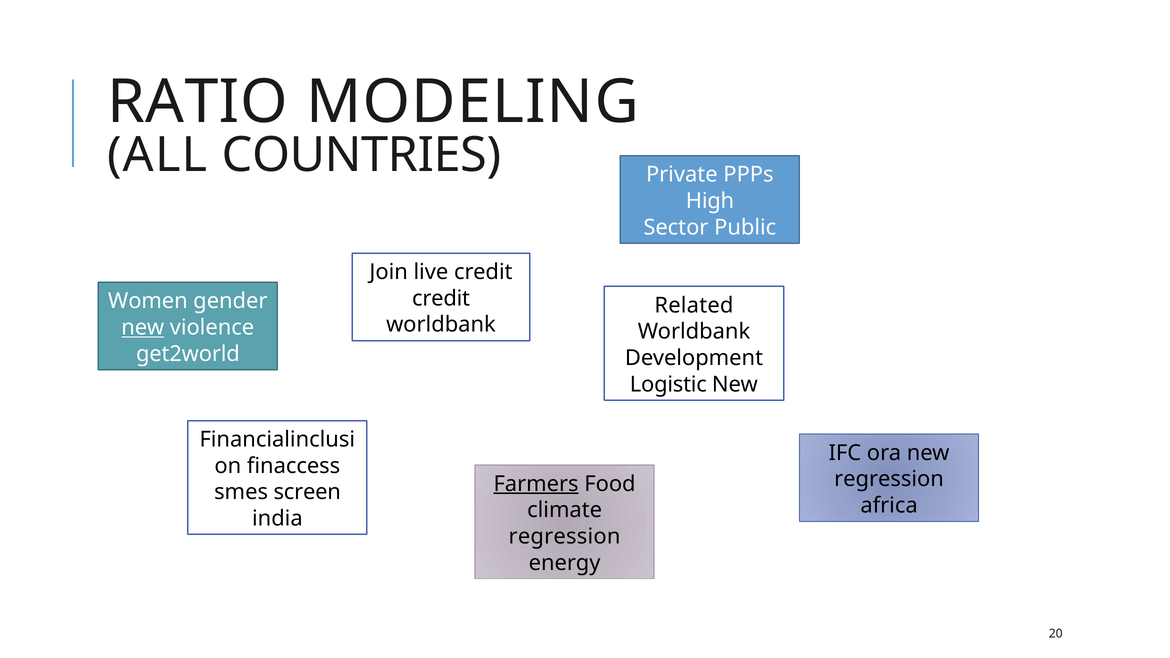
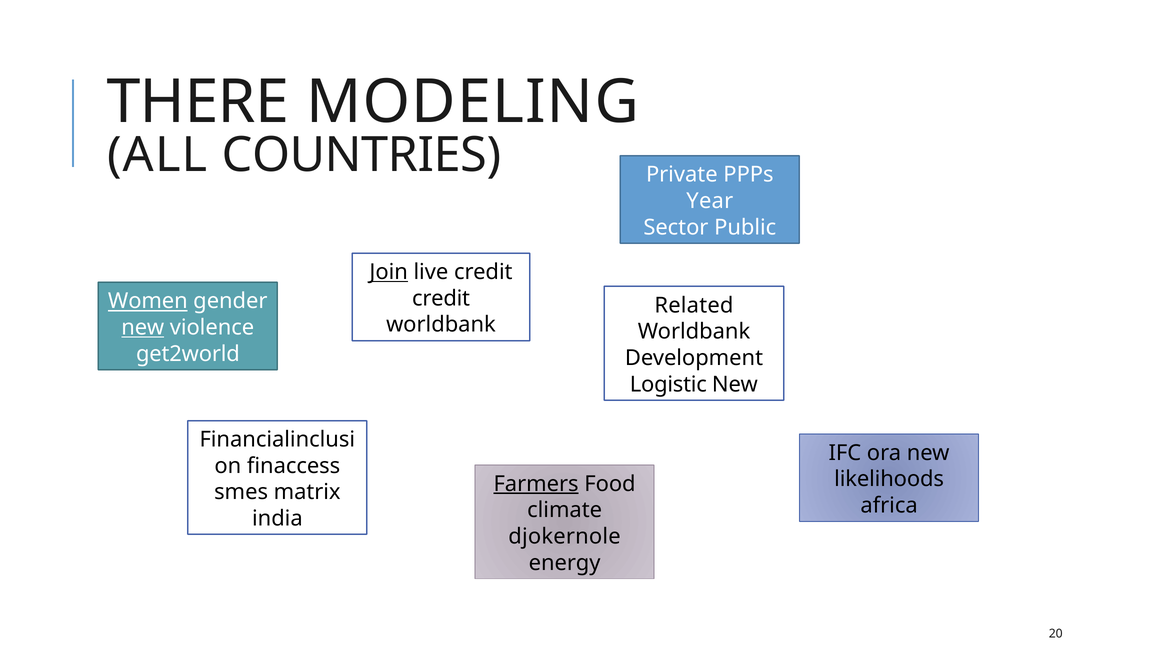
RATIO: RATIO -> THERE (198, 102)
High: High -> Year (710, 201)
Join underline: none -> present (389, 272)
Women underline: none -> present (148, 301)
regression: regression -> likelihoods (889, 479)
screen: screen -> matrix (307, 492)
regression: regression -> djokernole (565, 537)
